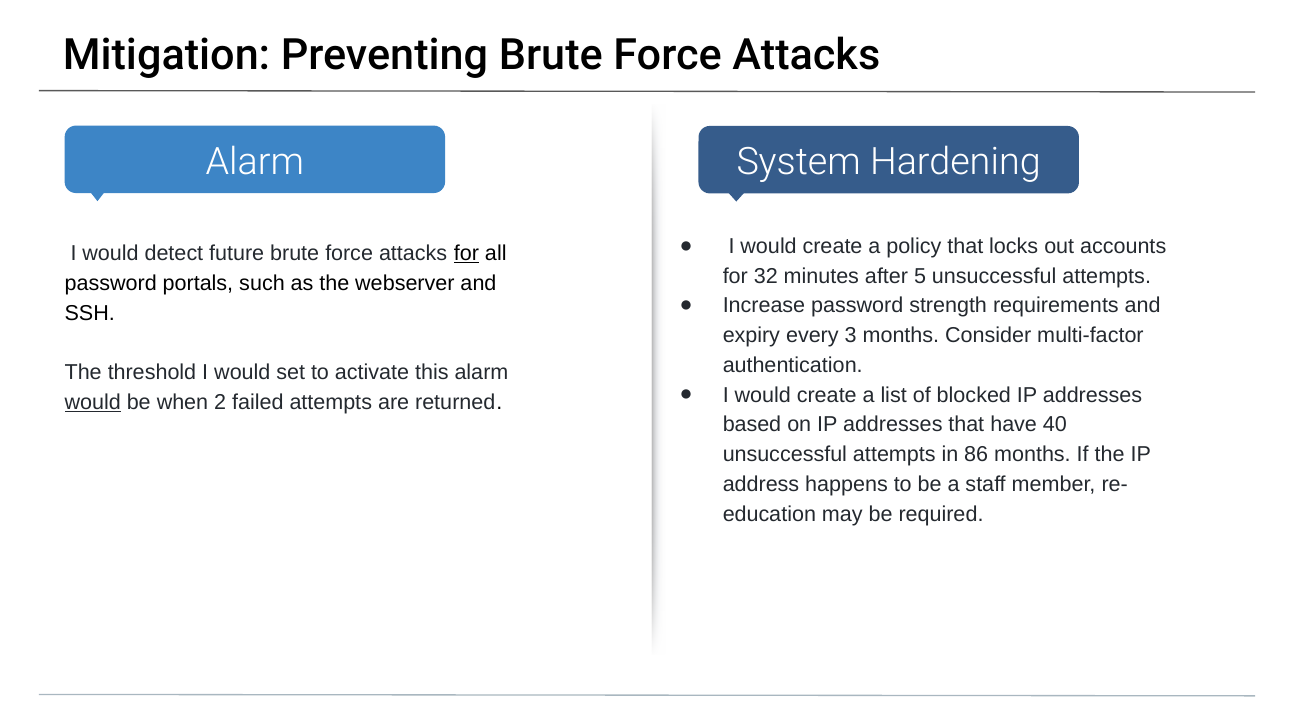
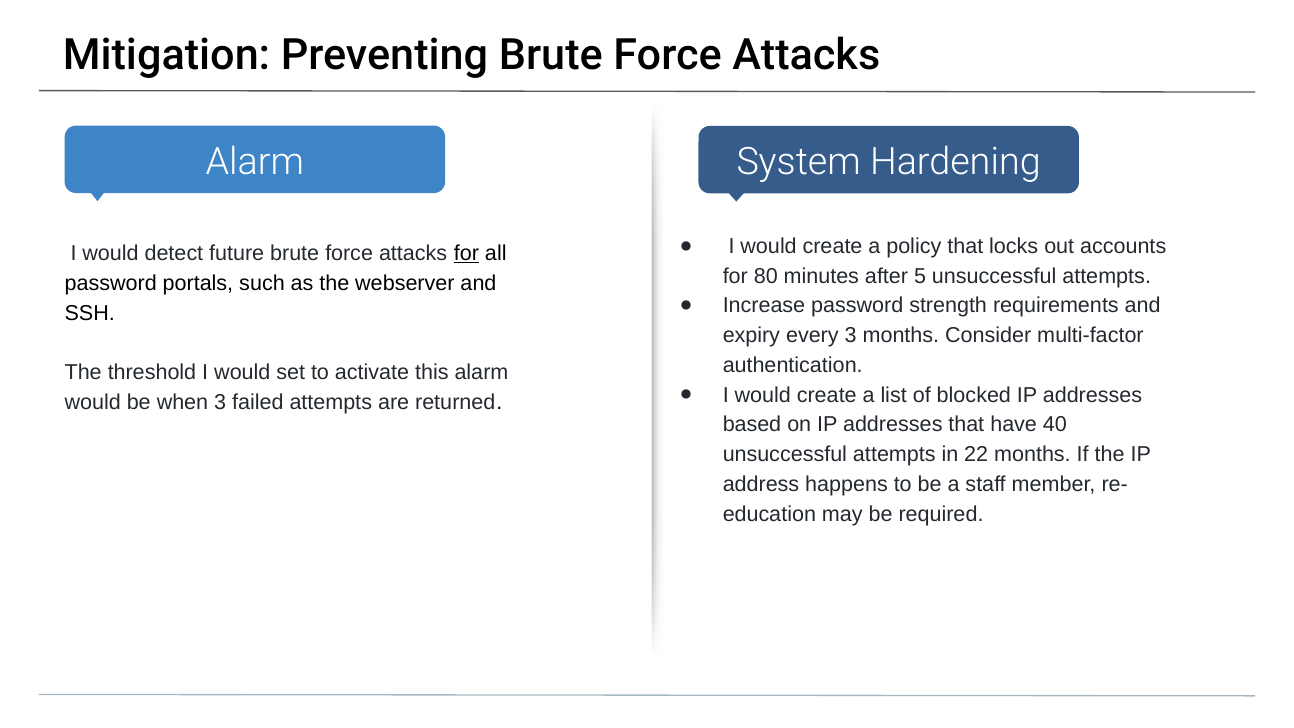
32: 32 -> 80 (766, 276)
would underline: present -> none (93, 402)
when 2: 2 -> 3 (220, 402)
86: 86 -> 22 (976, 454)
